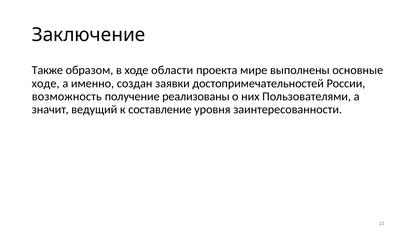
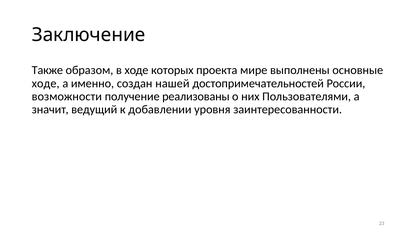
области: области -> которых (172, 70)
заявки: заявки -> нашей (172, 83)
возможность: возможность -> возможности (67, 96)
составление: составление -> добавлении (160, 110)
